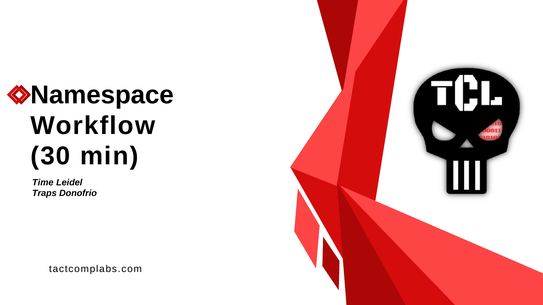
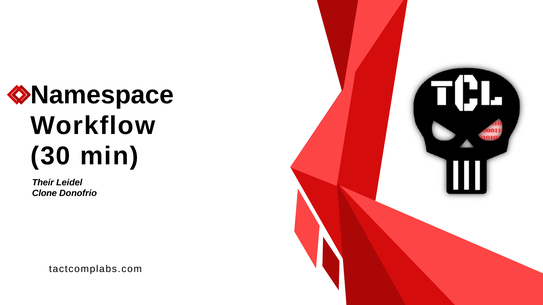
Time: Time -> Their (43, 183)
Traps: Traps -> Clone (44, 194)
